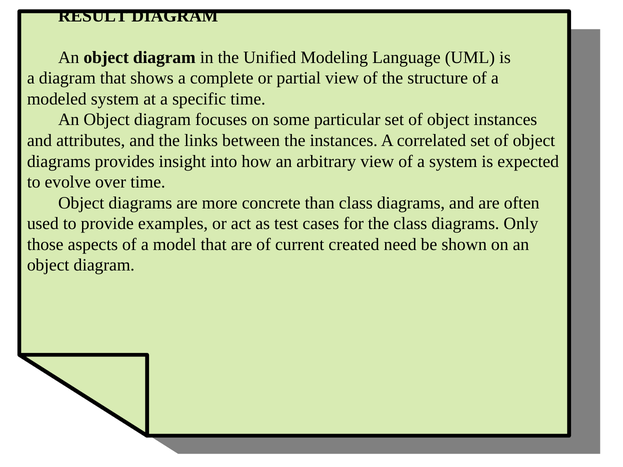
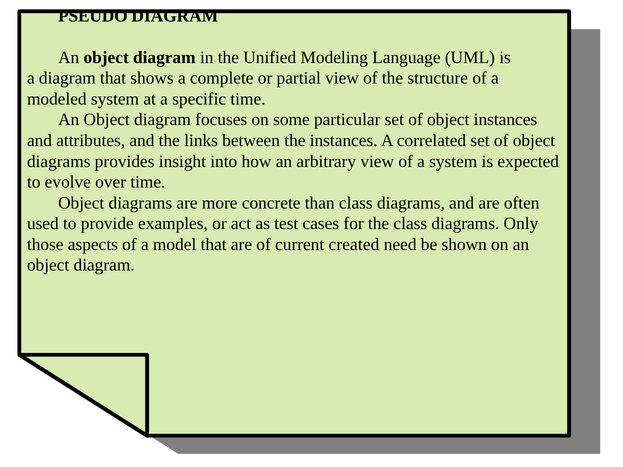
RESULT: RESULT -> PSEUDO (93, 16)
